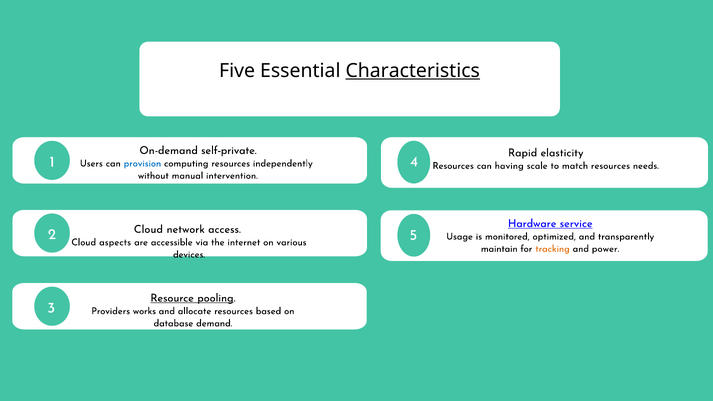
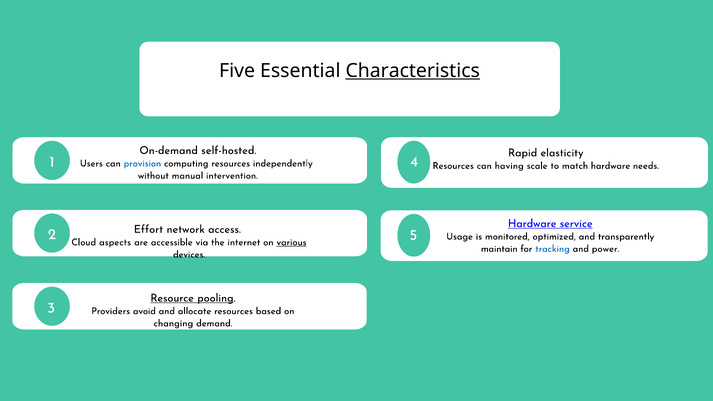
self-private: self-private -> self-hosted (229, 150)
match resources: resources -> hardware (611, 166)
2 Cloud: Cloud -> Effort (148, 229)
various underline: none -> present (291, 242)
tracking colour: orange -> blue (552, 249)
works: works -> avoid (144, 311)
database: database -> changing (173, 323)
